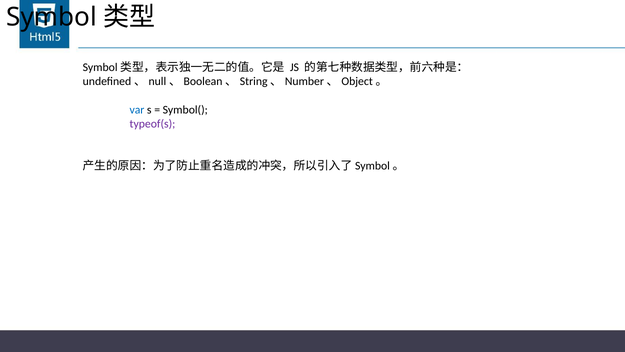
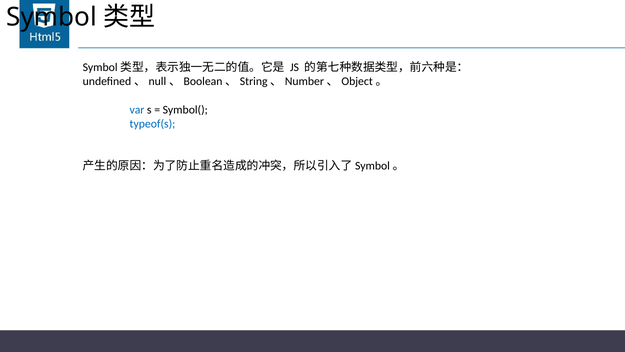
typeof(s colour: purple -> blue (152, 124)
